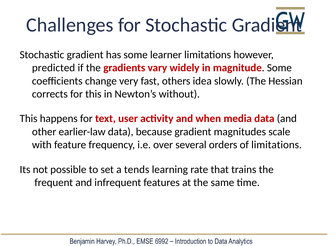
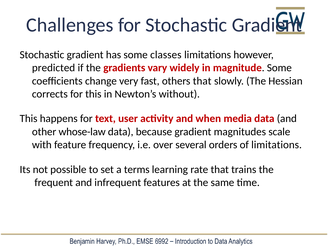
learner: learner -> classes (166, 55)
others idea: idea -> that (202, 81)
earlier-law: earlier-law -> whose-law (82, 132)
tends: tends -> terms (137, 169)
